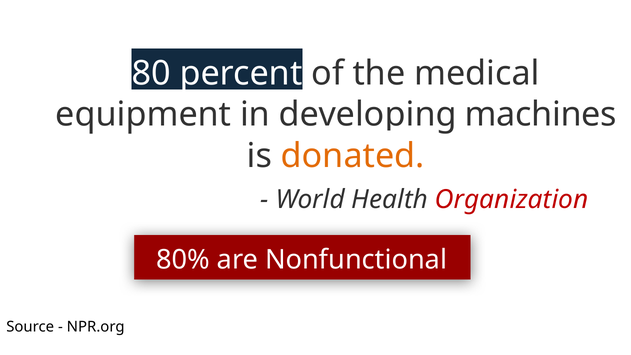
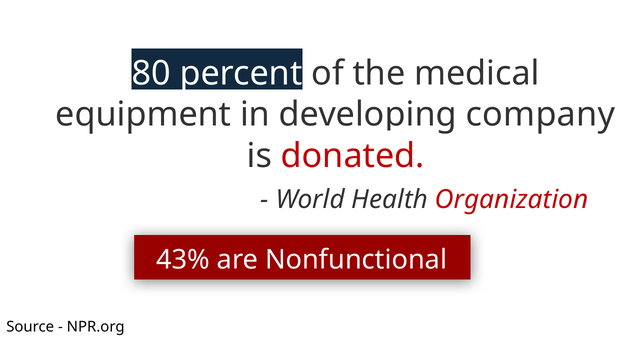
machines: machines -> company (540, 115)
donated colour: orange -> red (353, 156)
80%: 80% -> 43% (183, 260)
